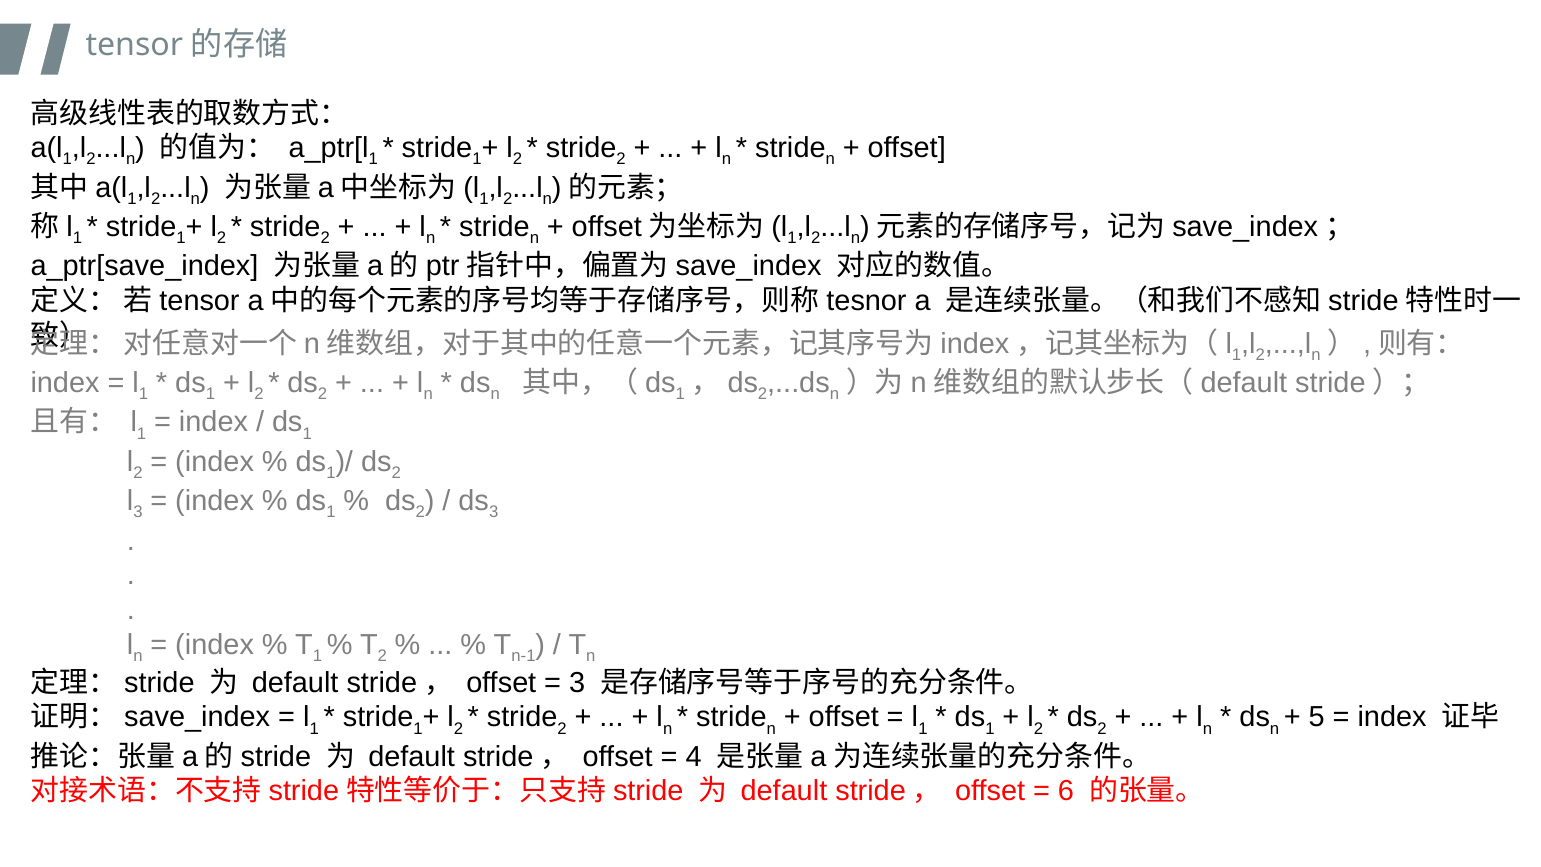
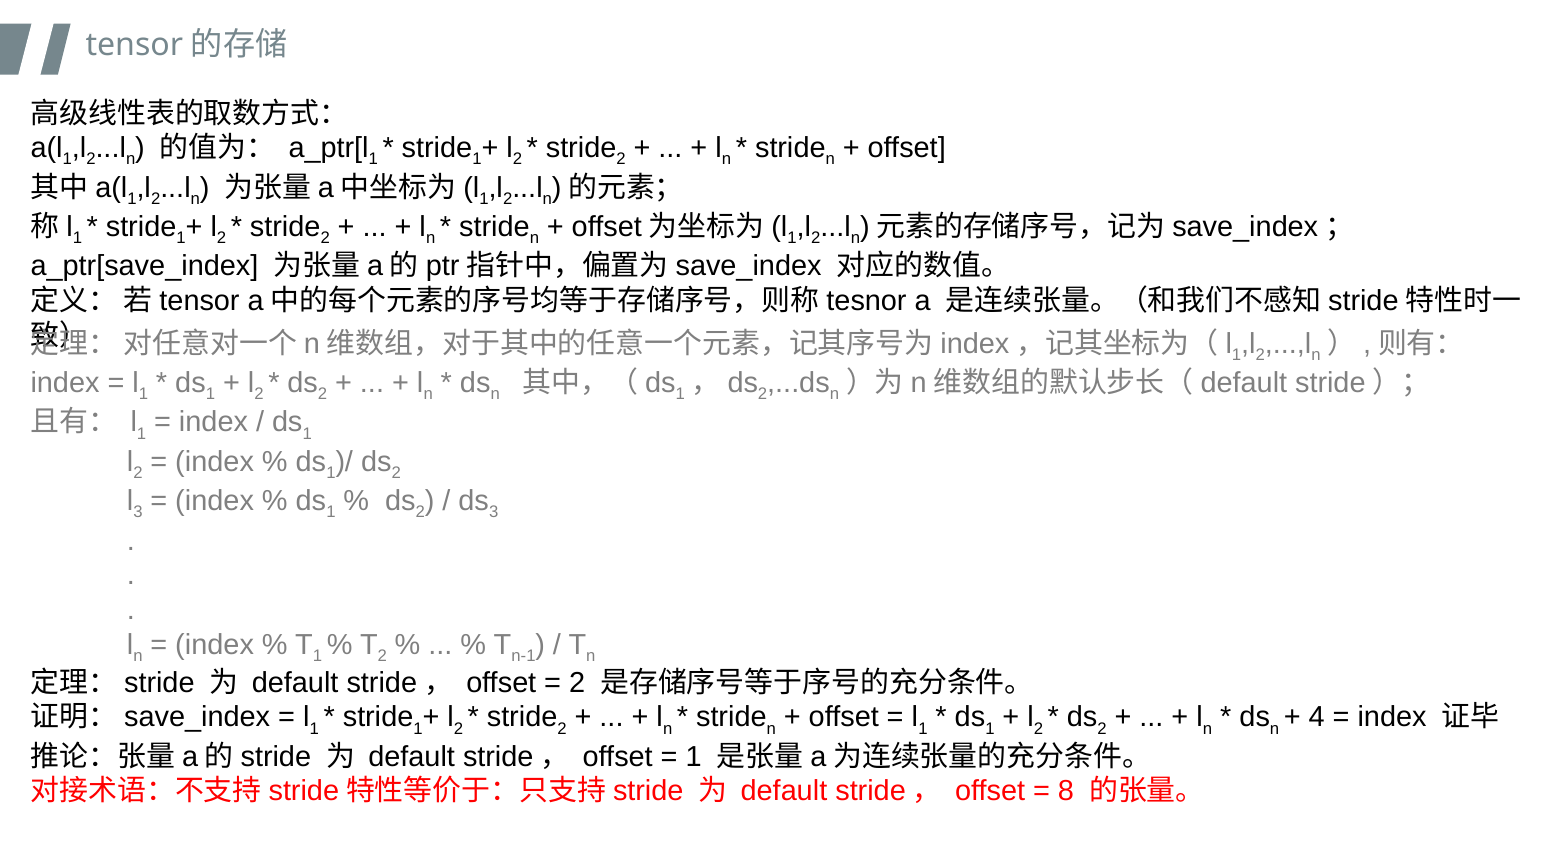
3: 3 -> 2 (577, 682)
5: 5 -> 4 (1317, 717)
4: 4 -> 1 (694, 756)
6: 6 -> 8 (1066, 791)
